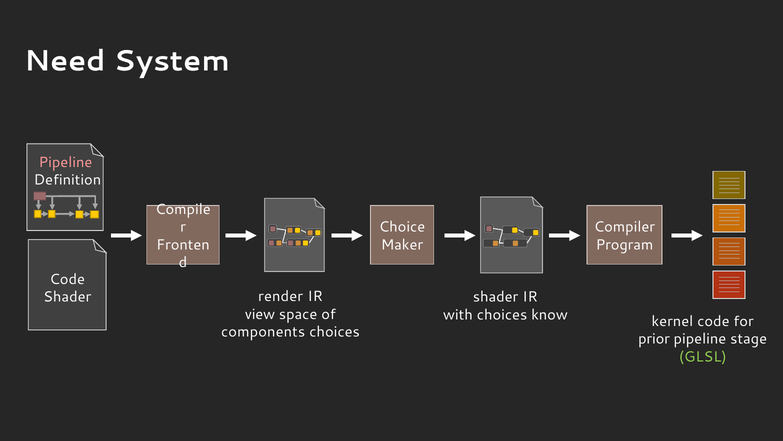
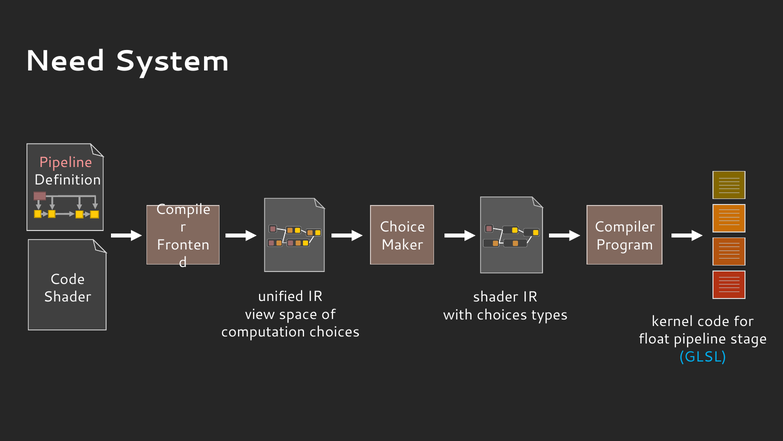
render: render -> unified (281, 296)
know: know -> types (550, 314)
components: components -> computation (263, 331)
prior: prior -> float (654, 339)
GLSL colour: light green -> light blue (703, 356)
